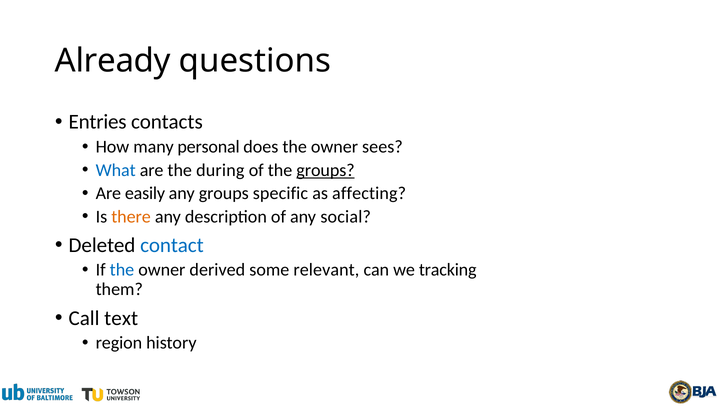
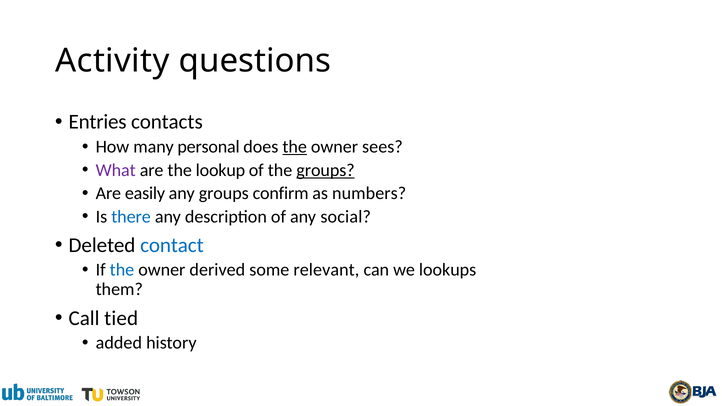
Already: Already -> Activity (112, 61)
the underline: none -> present (295, 147)
What colour: blue -> purple (116, 170)
during: during -> lookup (220, 170)
specific: specific -> confirm (281, 193)
affecting: affecting -> numbers (369, 193)
there colour: orange -> blue (131, 217)
tracking: tracking -> lookups (448, 270)
text: text -> tied (121, 318)
region: region -> added (119, 343)
